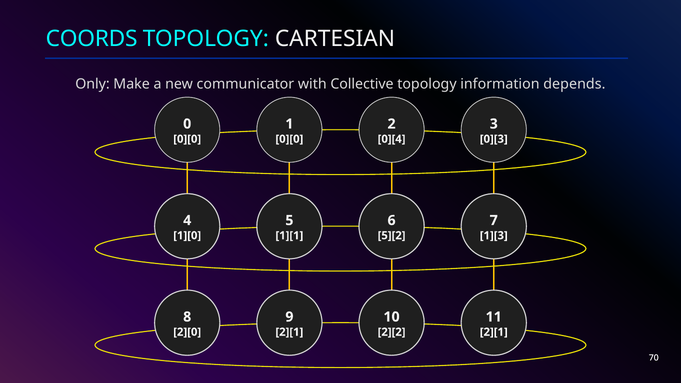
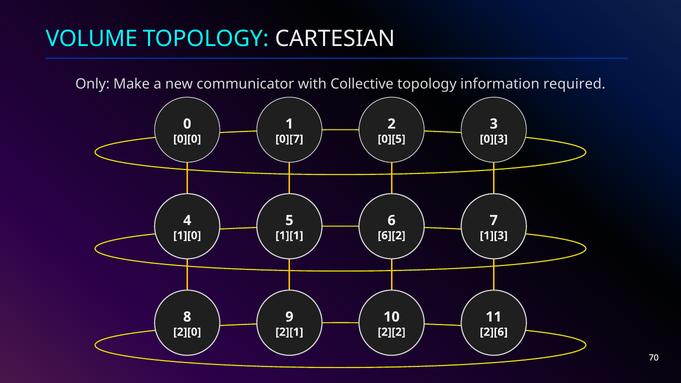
COORDS: COORDS -> VOLUME (92, 39)
depends: depends -> required (574, 84)
0][0: 0][0 -> 0][7 (289, 139)
0][4: 0][4 -> 0][5 (392, 139)
5][2: 5][2 -> 6][2 (392, 236)
2][1: 2][1 -> 2][6 (494, 332)
